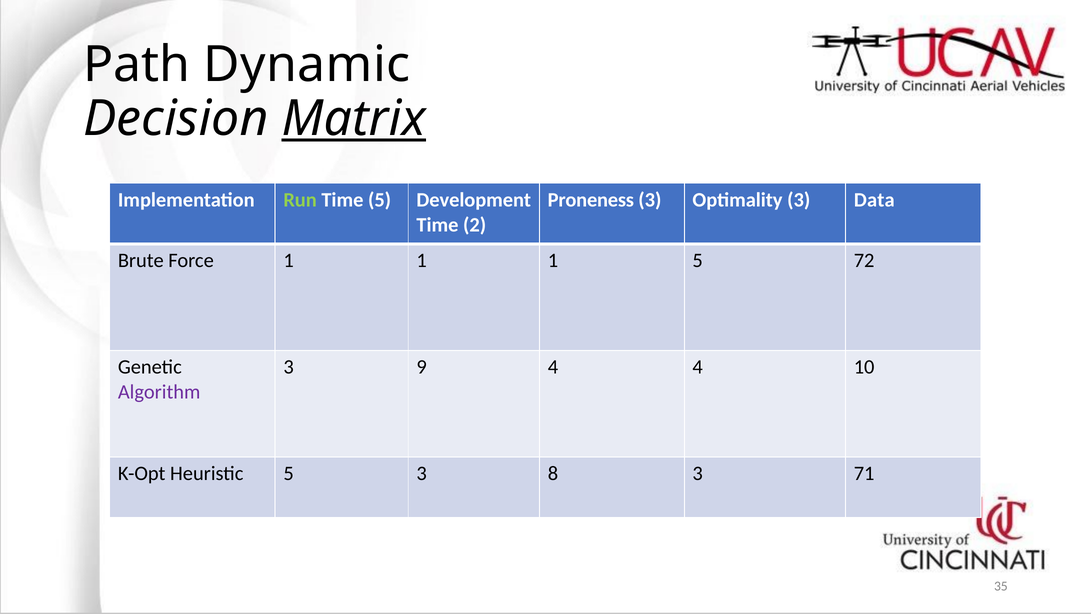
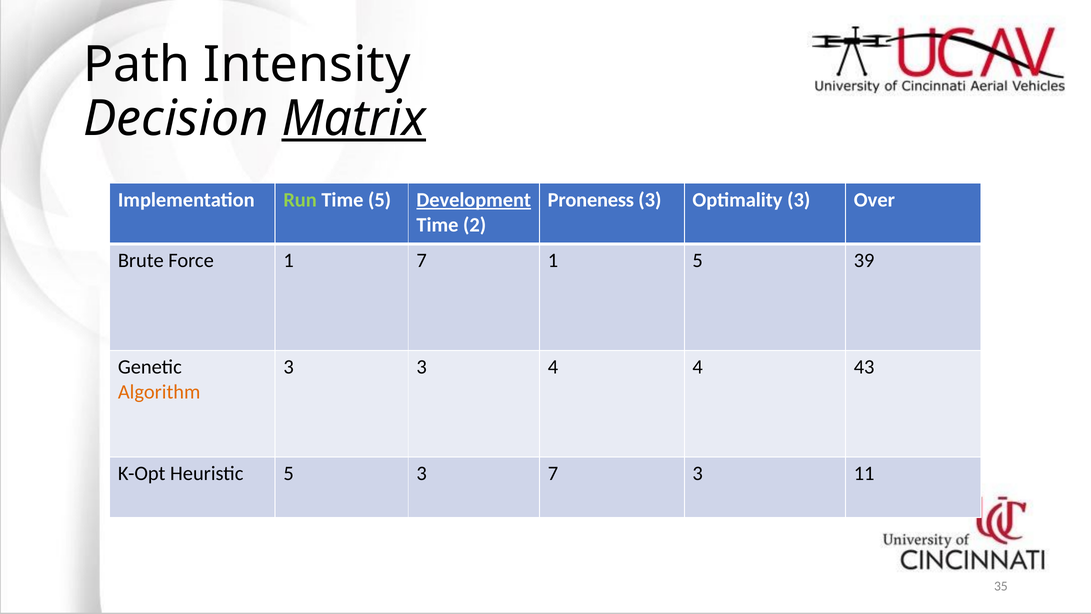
Dynamic: Dynamic -> Intensity (307, 65)
Development underline: none -> present (474, 200)
Data: Data -> Over (874, 200)
1: 1 -> 7 (422, 261)
72: 72 -> 39 (864, 261)
3 9: 9 -> 3 (422, 367)
10: 10 -> 43 (864, 367)
Algorithm colour: purple -> orange (159, 392)
3 8: 8 -> 7 (553, 473)
71: 71 -> 11 (864, 473)
